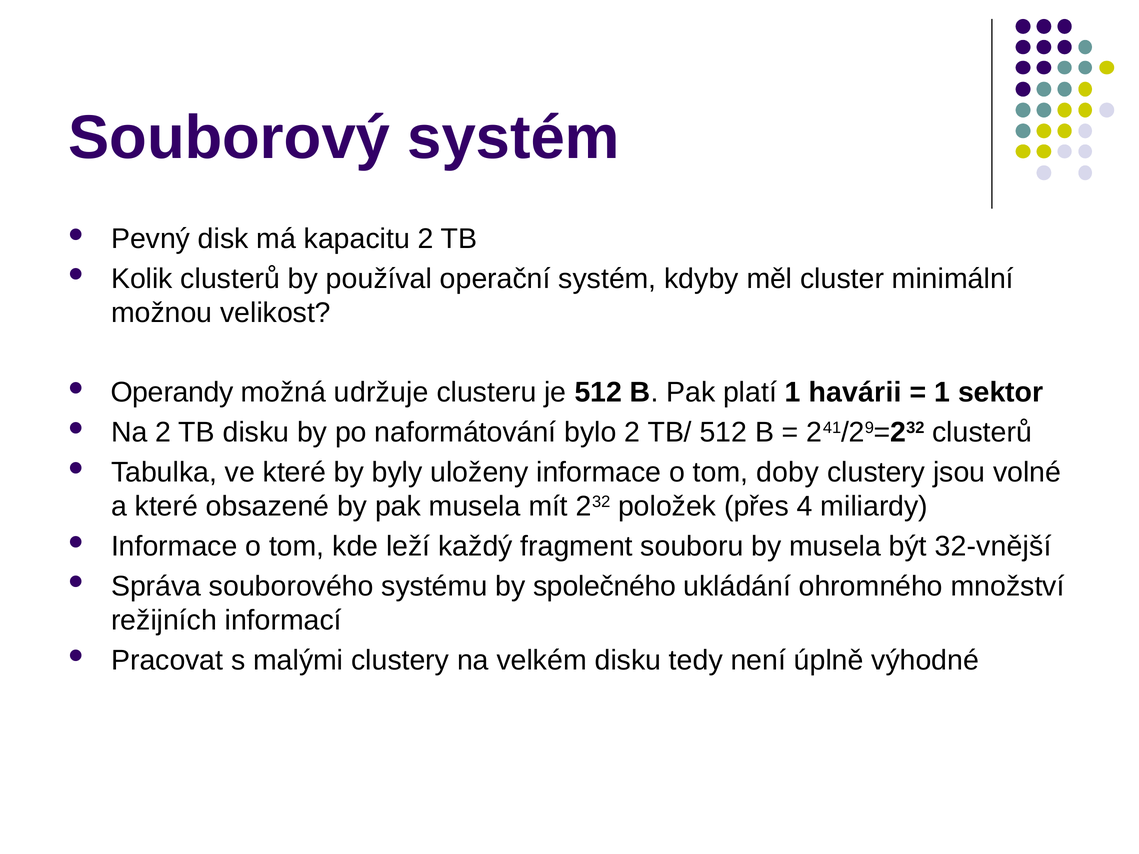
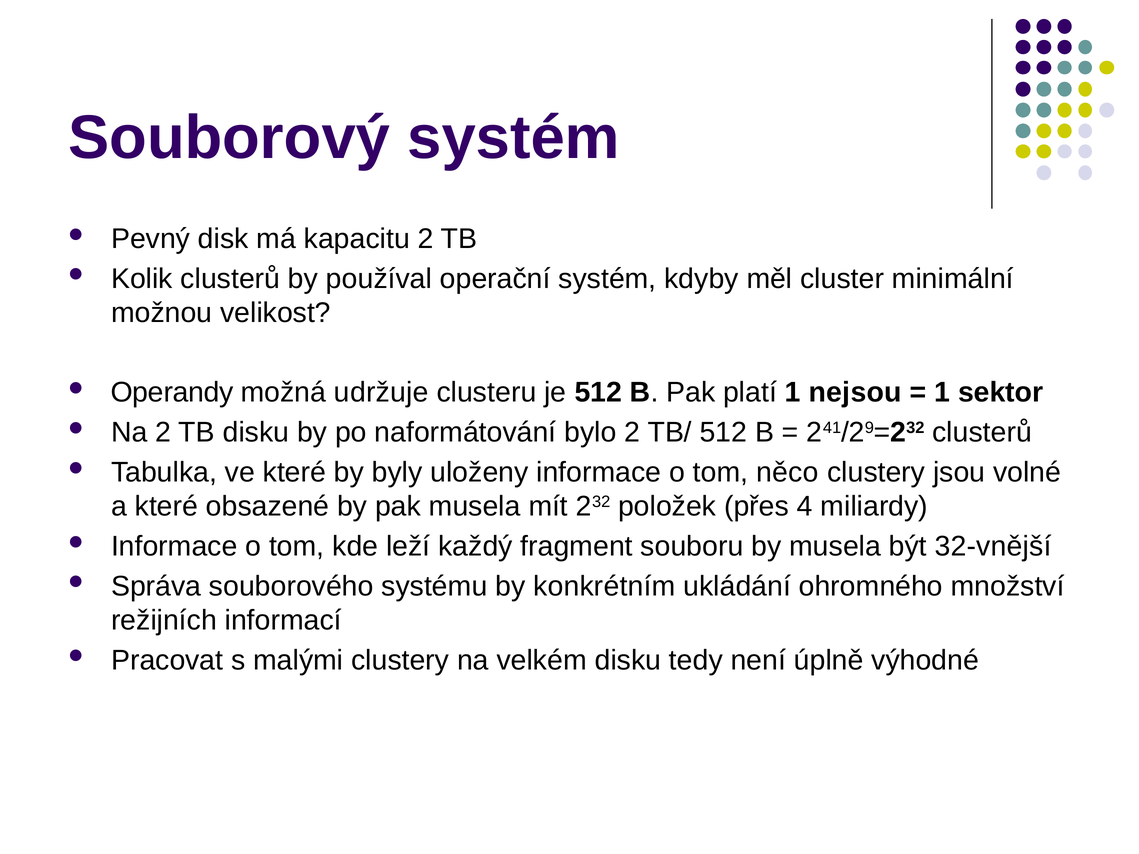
havárii: havárii -> nejsou (855, 393)
doby: doby -> něco (787, 472)
společného: společného -> konkrétním (604, 586)
